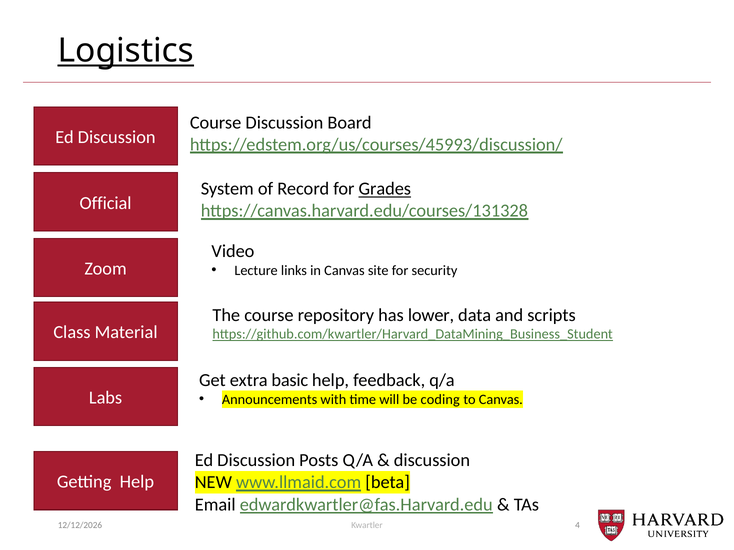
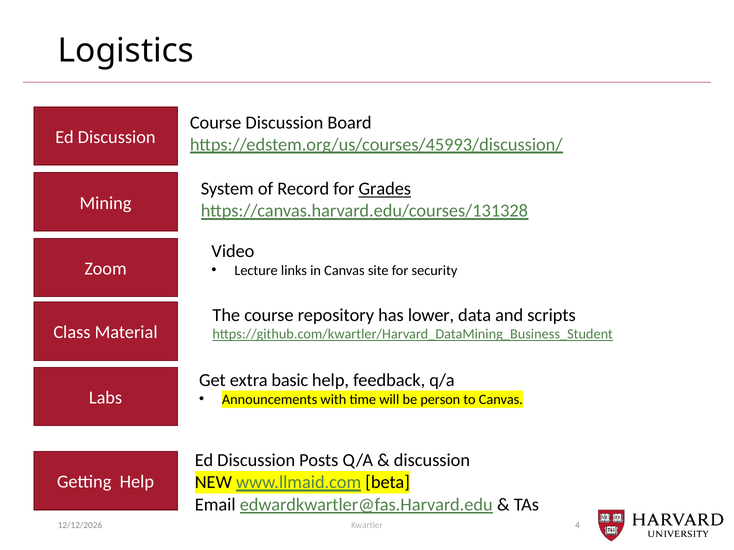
Logistics underline: present -> none (126, 51)
Official: Official -> Mining (106, 203)
coding: coding -> person (440, 400)
